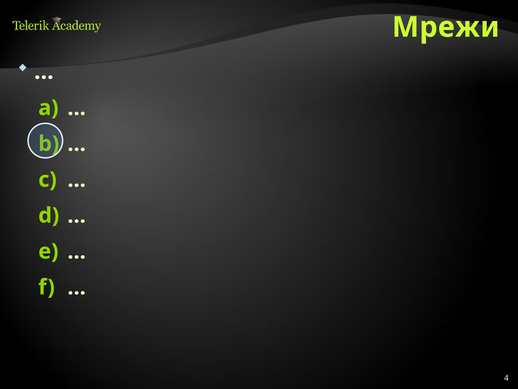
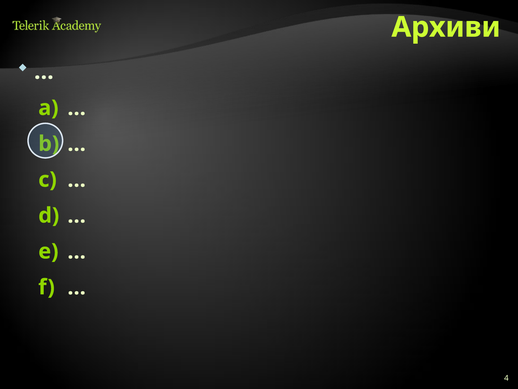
Мрежи: Мрежи -> Архиви (446, 27)
